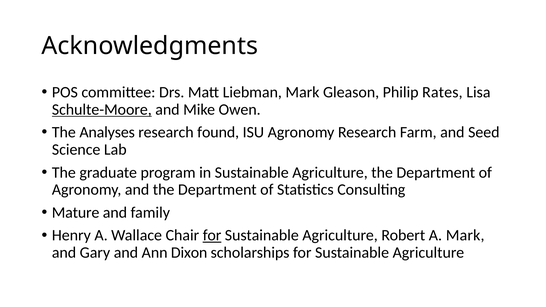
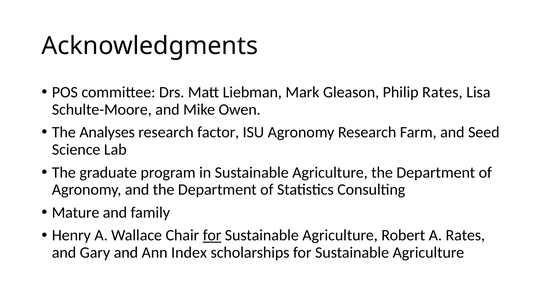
Schulte-Moore underline: present -> none (102, 110)
found: found -> factor (218, 132)
A Mark: Mark -> Rates (465, 235)
Dixon: Dixon -> Index (189, 253)
